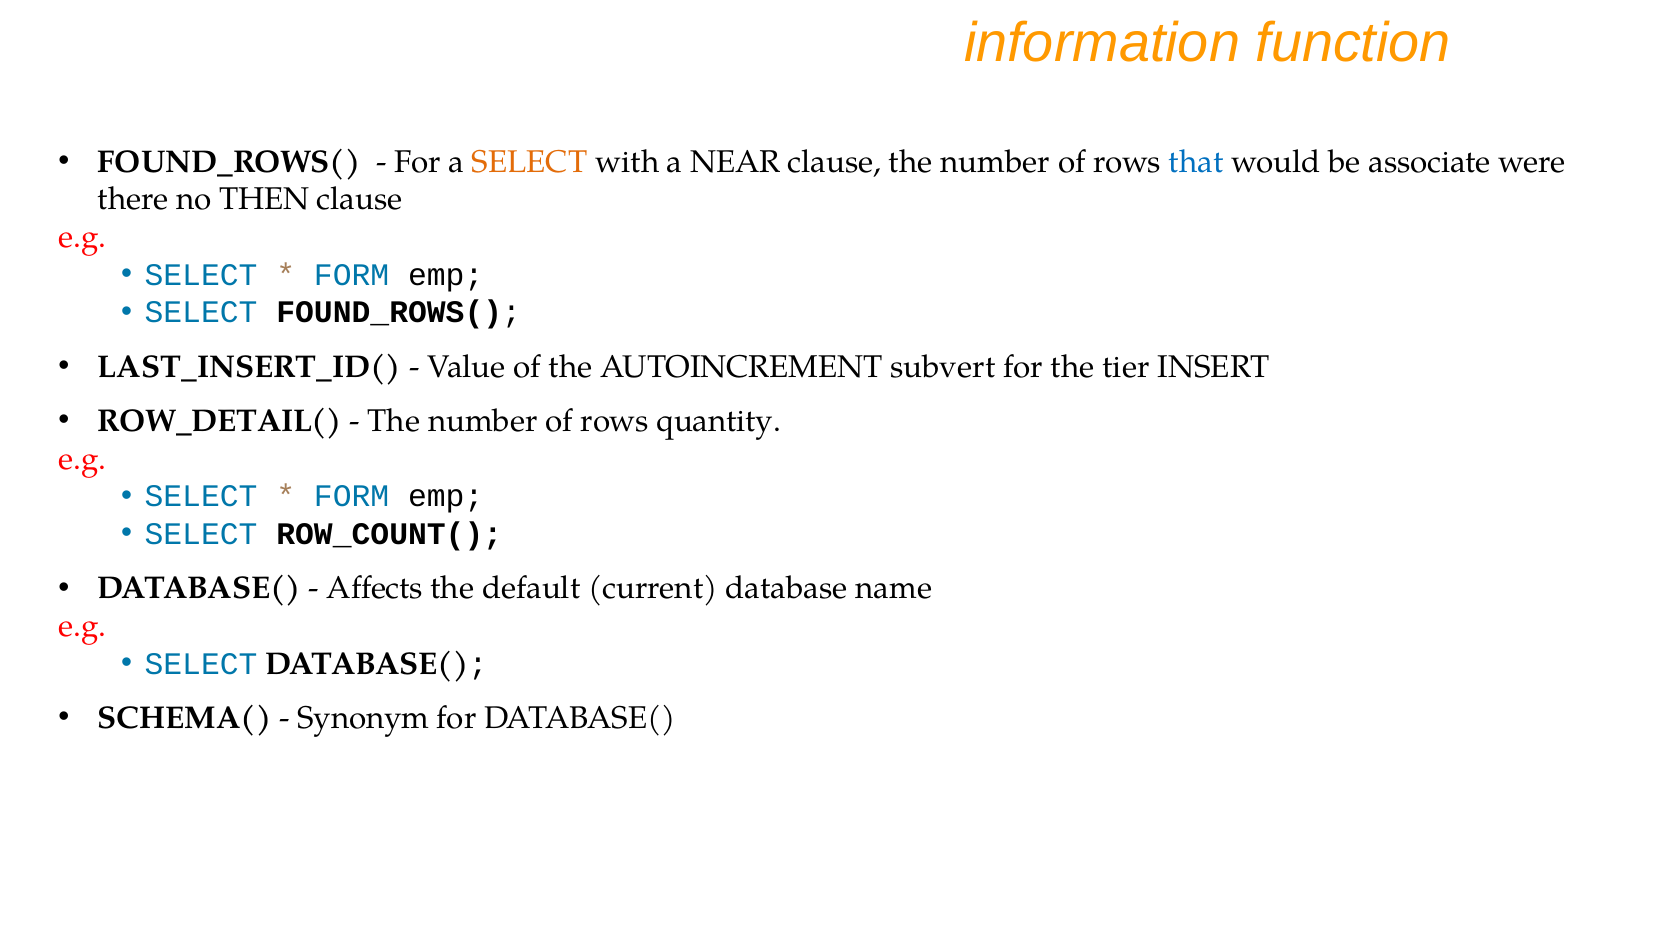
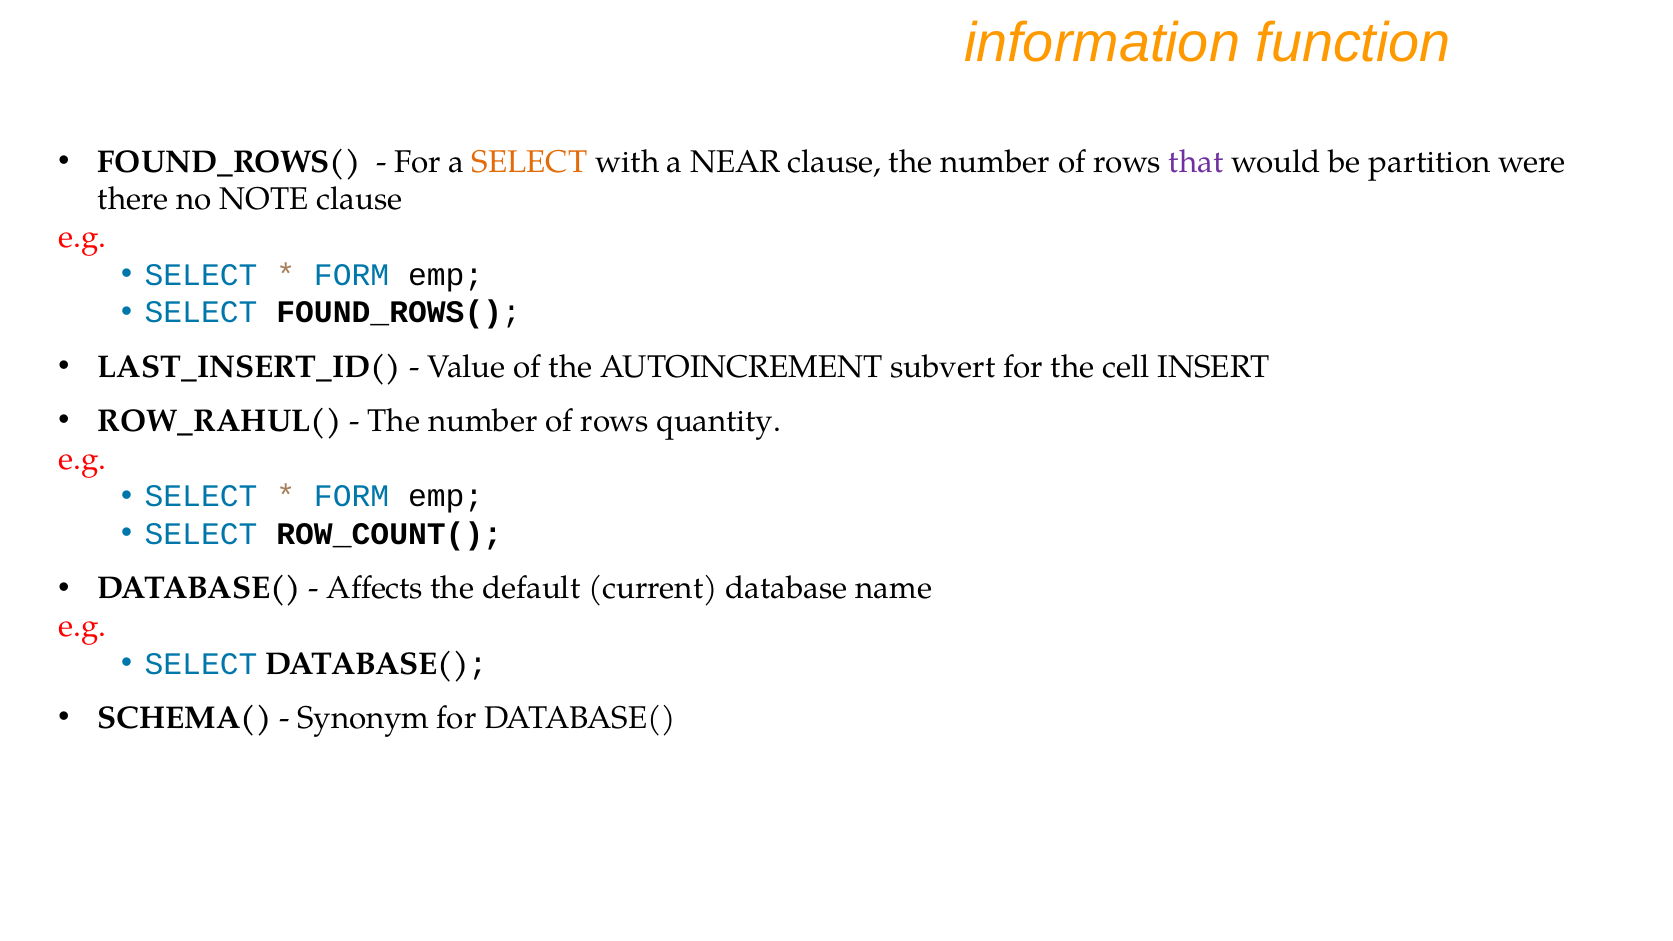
that colour: blue -> purple (1196, 162)
associate: associate -> partition (1430, 162)
THEN: THEN -> NOTE (264, 200)
tier: tier -> cell (1126, 367)
ROW_DETAIL(: ROW_DETAIL( -> ROW_RAHUL( (220, 421)
